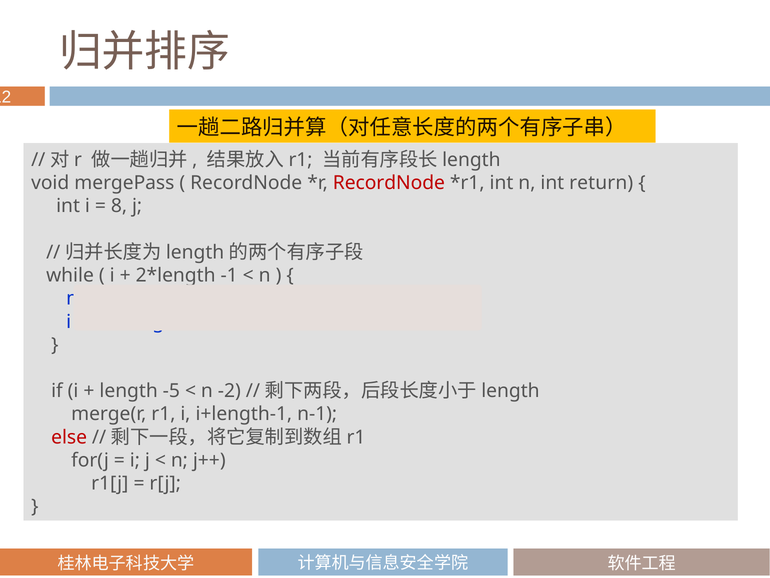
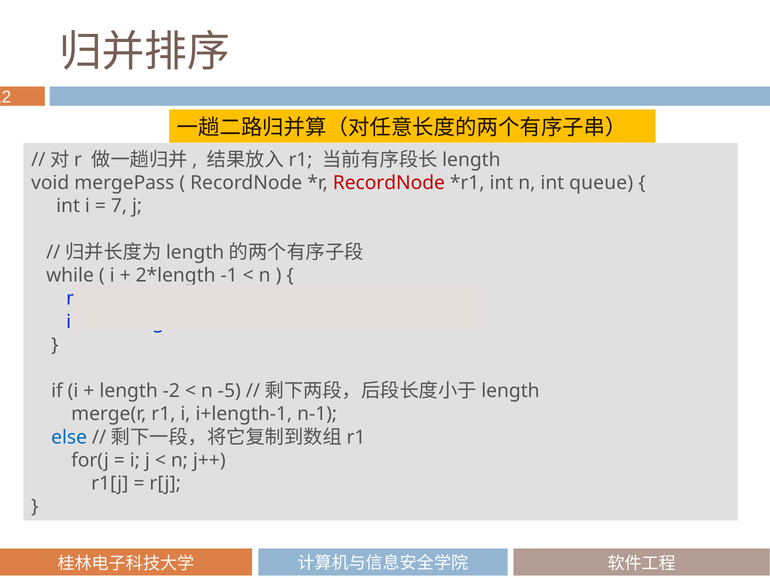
return: return -> queue (601, 183)
8: 8 -> 7 (119, 206)
-5: -5 -> -2 (171, 391)
-2: -2 -> -5 (229, 391)
else colour: red -> blue (69, 437)
